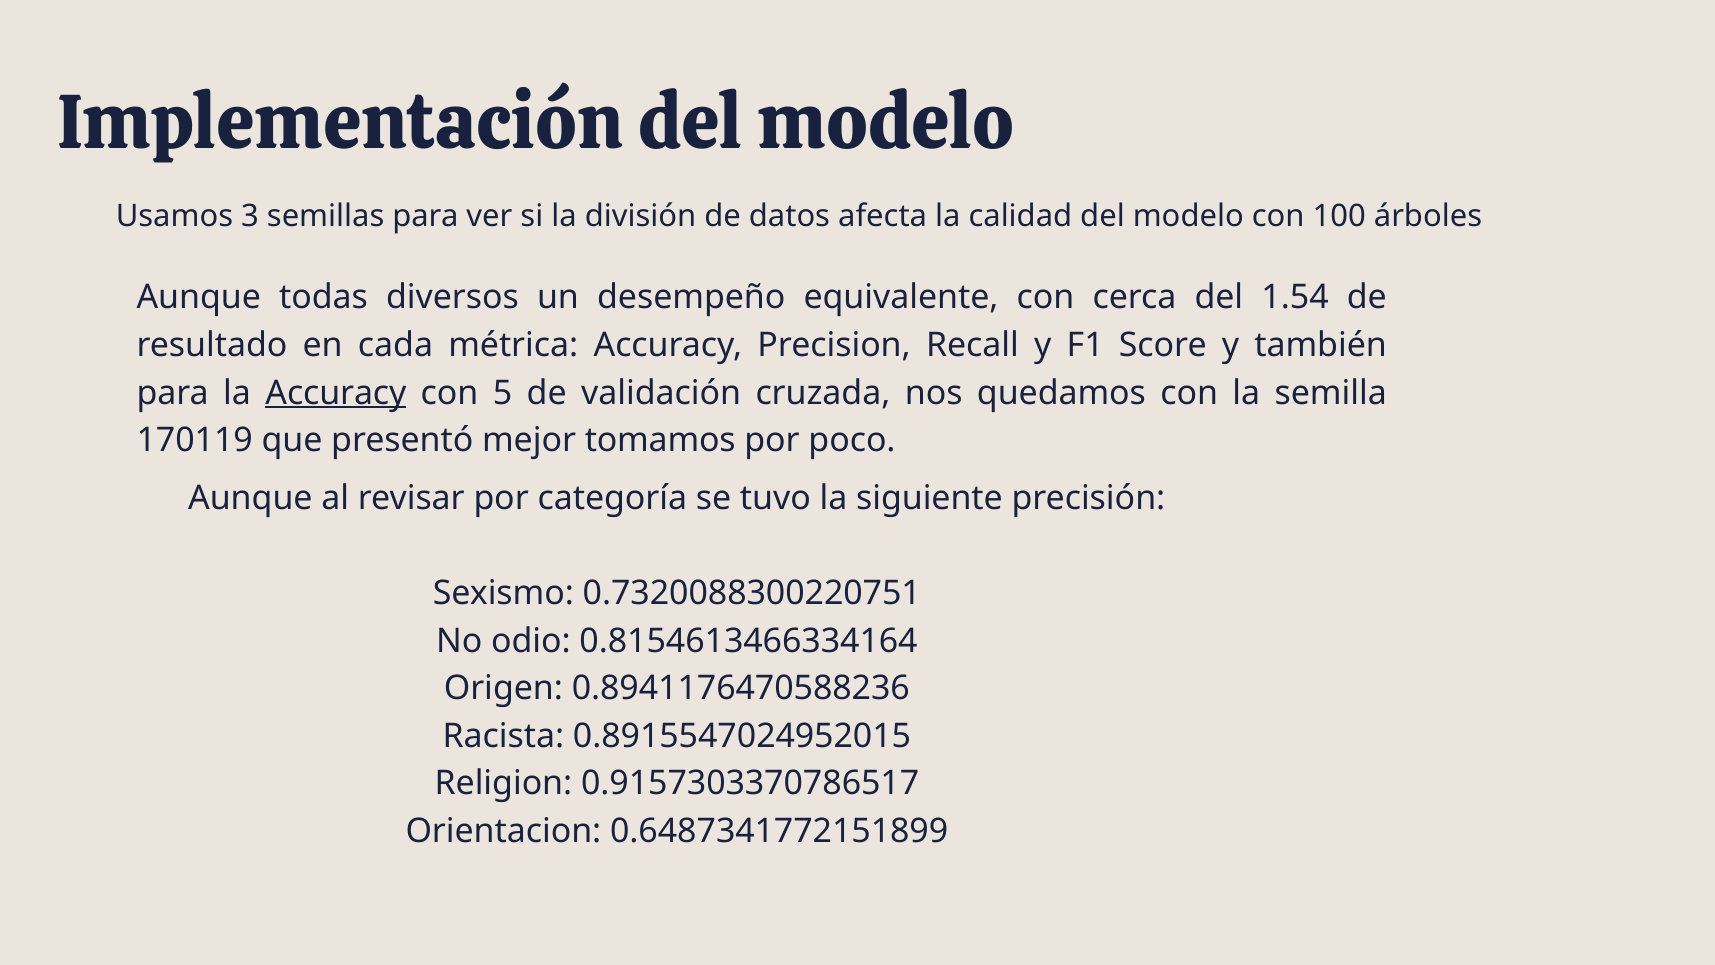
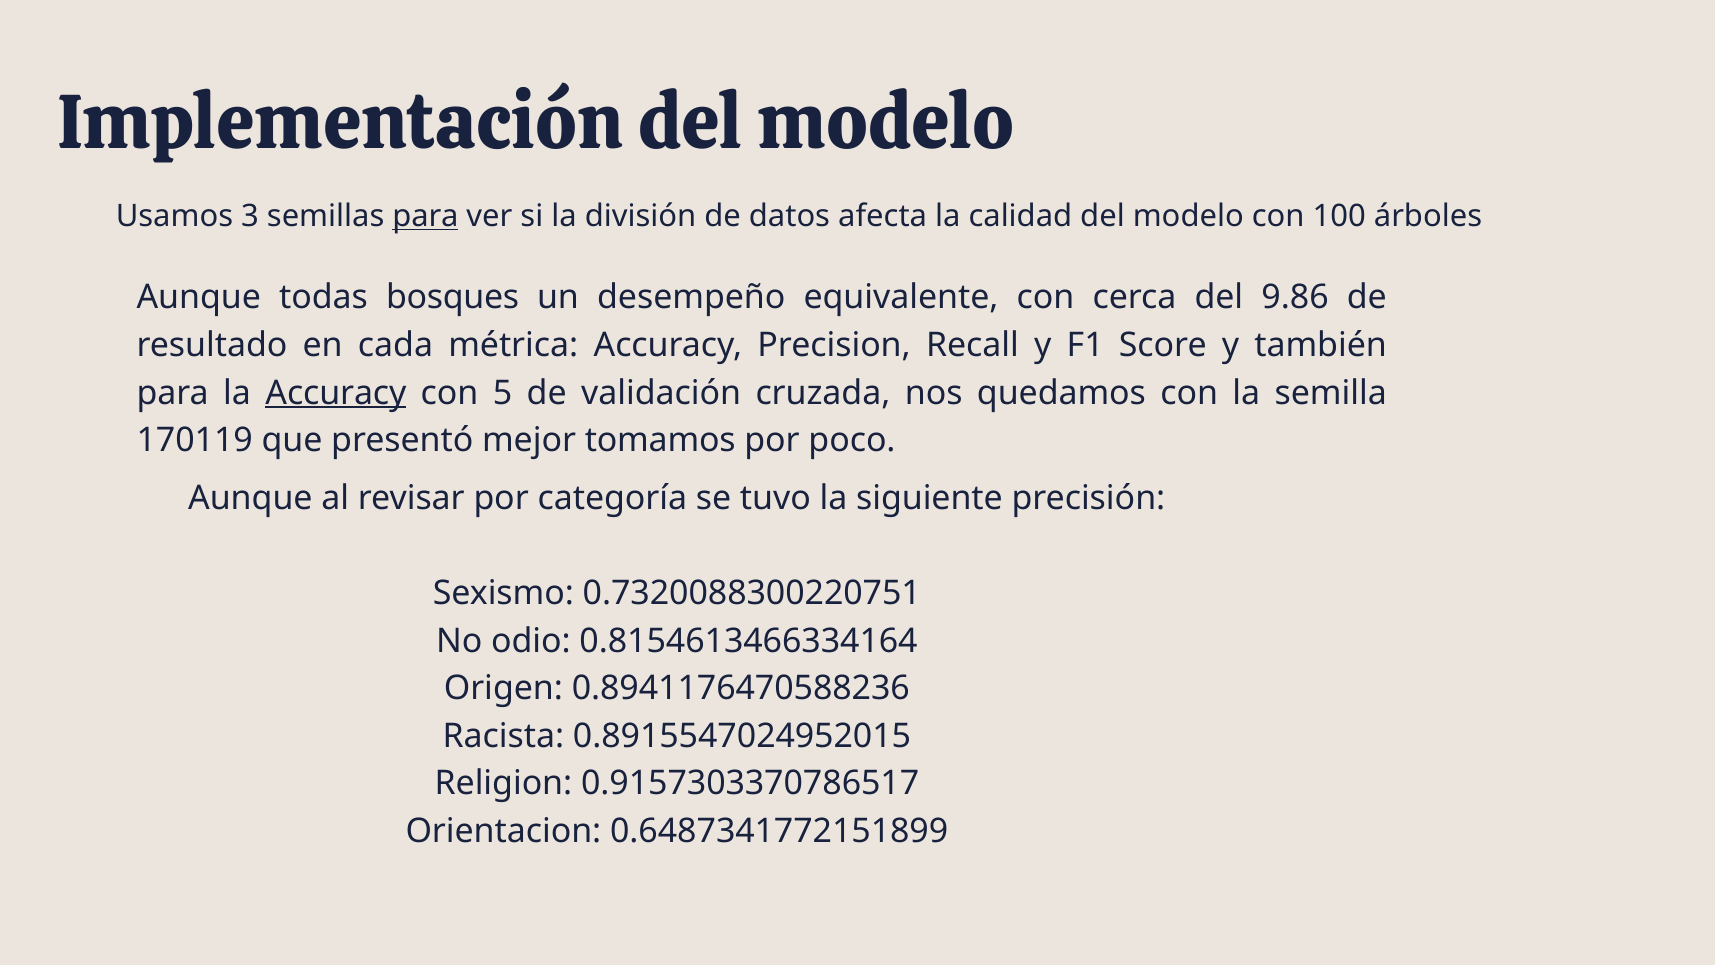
para underline: none -> present (425, 216)
diversos: diversos -> bosques (453, 298)
1.54: 1.54 -> 9.86 (1295, 298)
